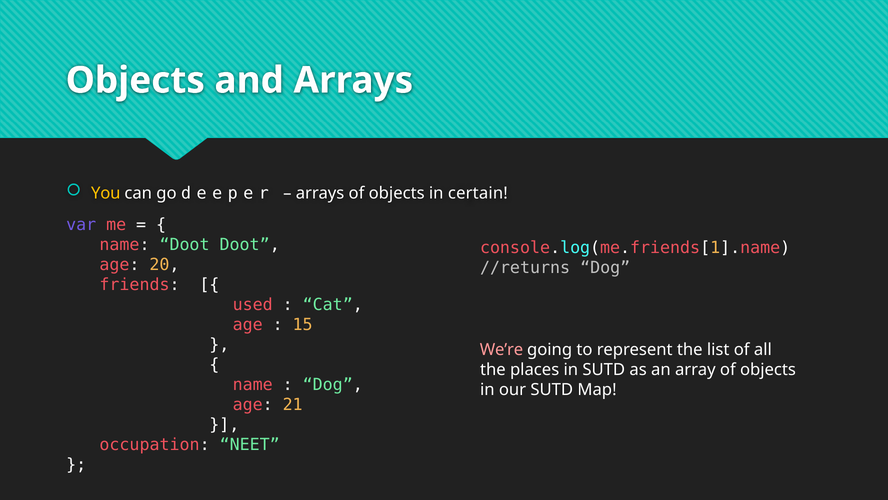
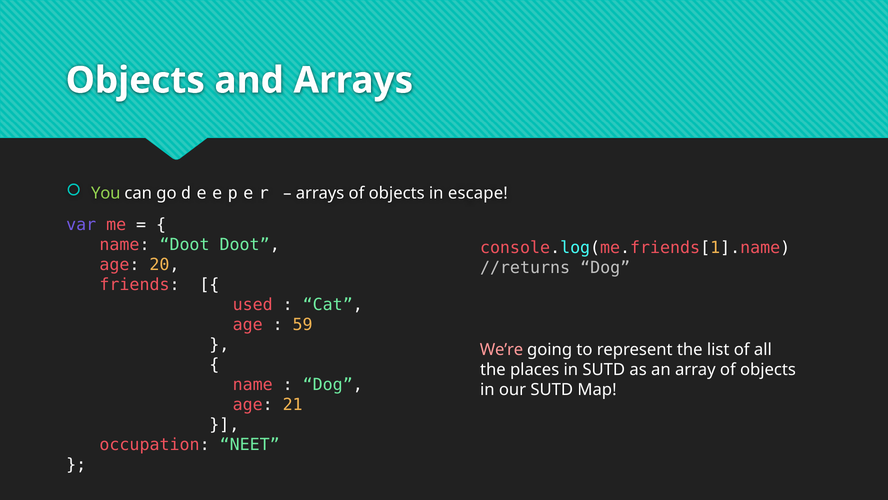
You colour: yellow -> light green (106, 193)
certain: certain -> escape (478, 193)
15: 15 -> 59 (303, 325)
